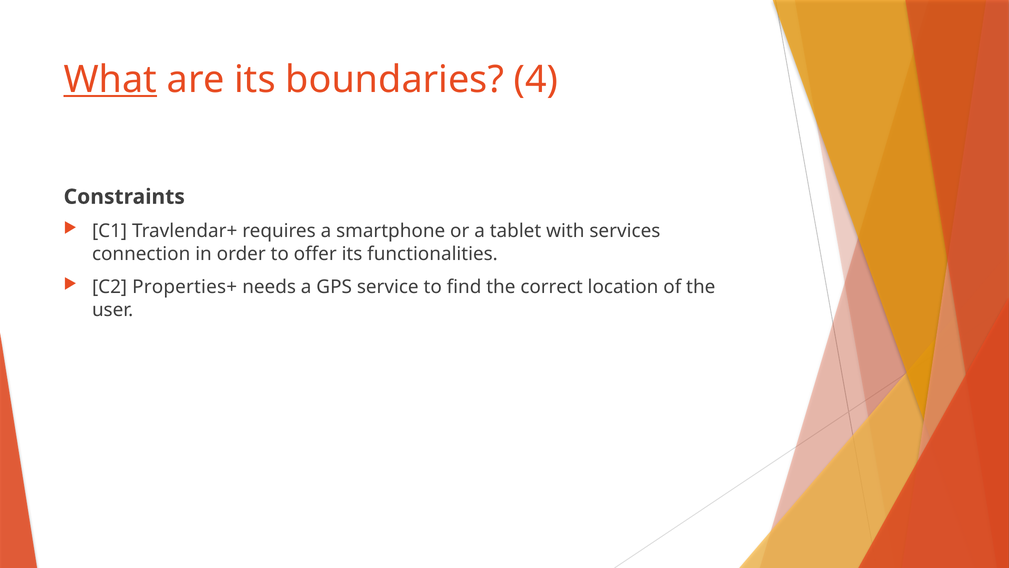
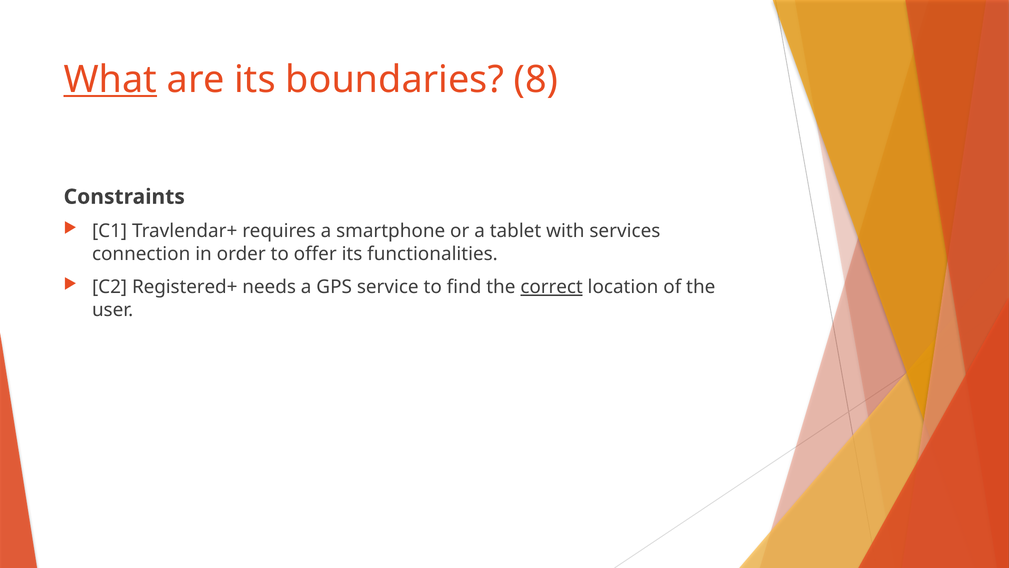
4: 4 -> 8 (536, 80)
Properties+: Properties+ -> Registered+ (185, 287)
correct underline: none -> present (552, 287)
